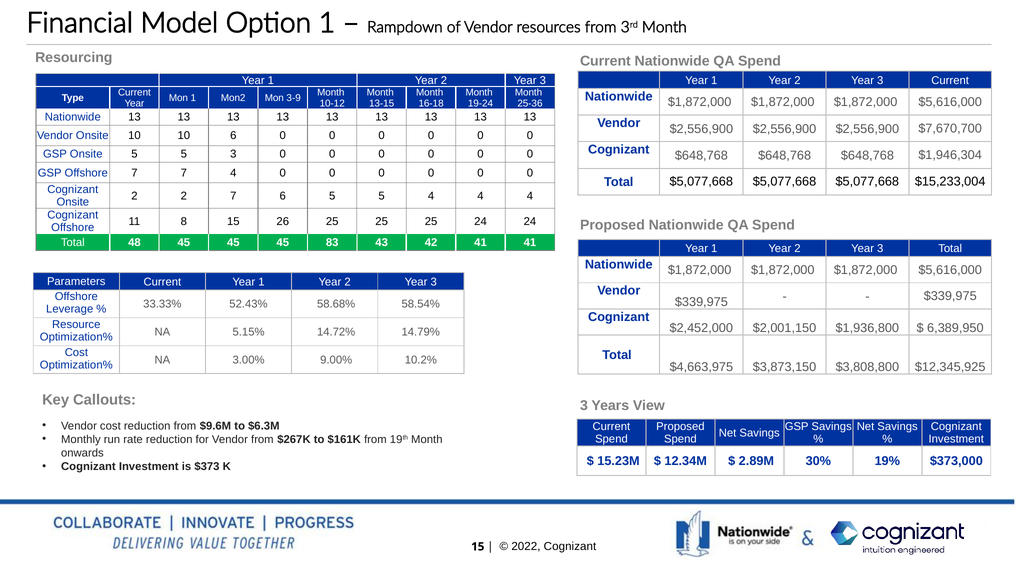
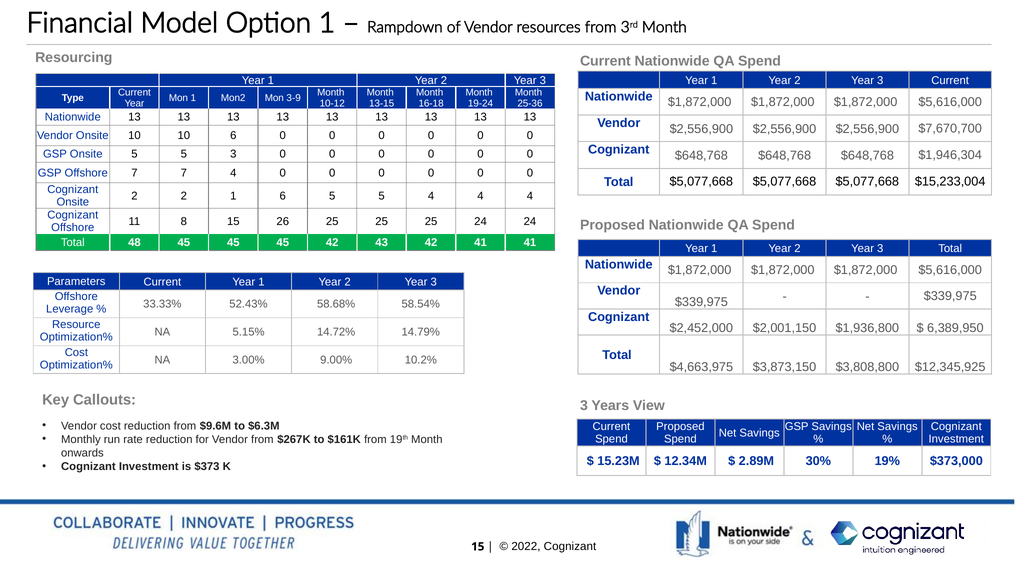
2 7: 7 -> 1 (233, 196)
45 83: 83 -> 42 (332, 242)
